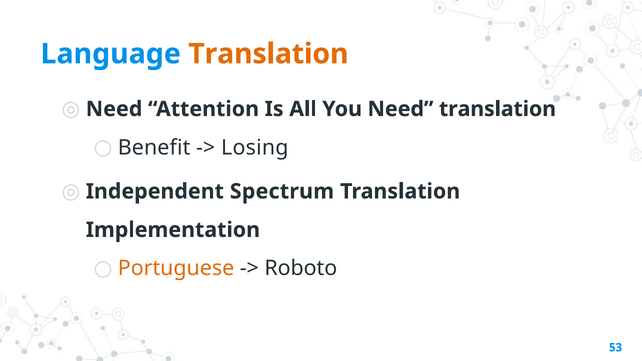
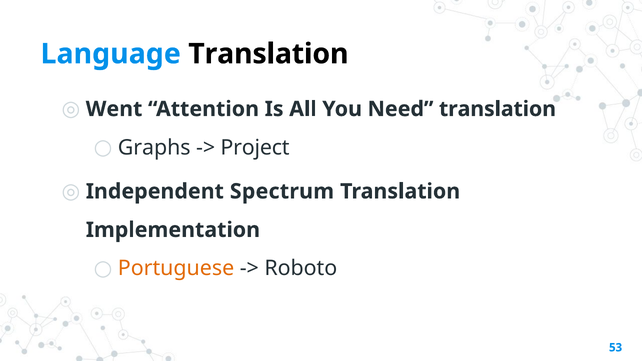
Translation colour: orange -> black (268, 54)
Need: Need -> Went (114, 109)
Benefit: Benefit -> Graphs (154, 148)
Losing: Losing -> Project (255, 148)
